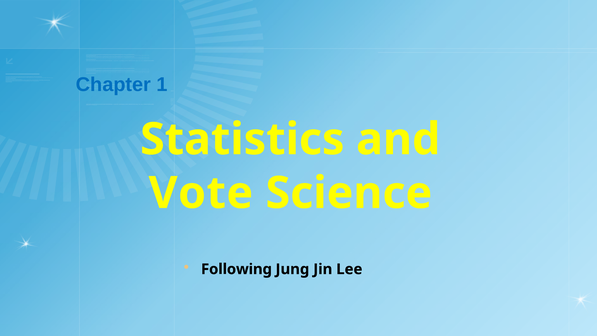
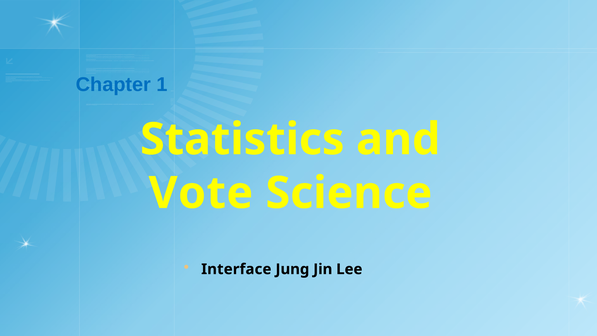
Following: Following -> Interface (236, 269)
